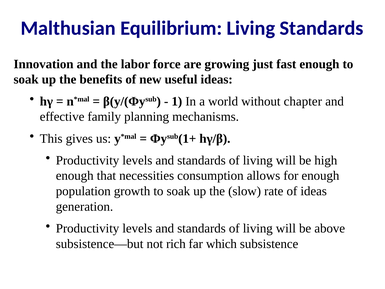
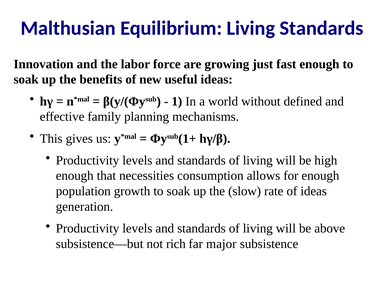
chapter: chapter -> defined (303, 101)
which: which -> major (221, 244)
